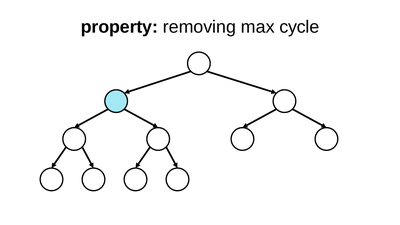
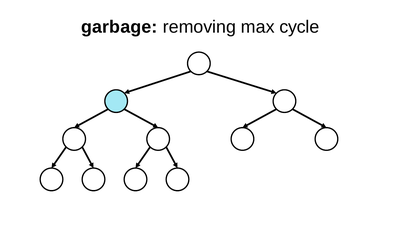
property: property -> garbage (119, 27)
